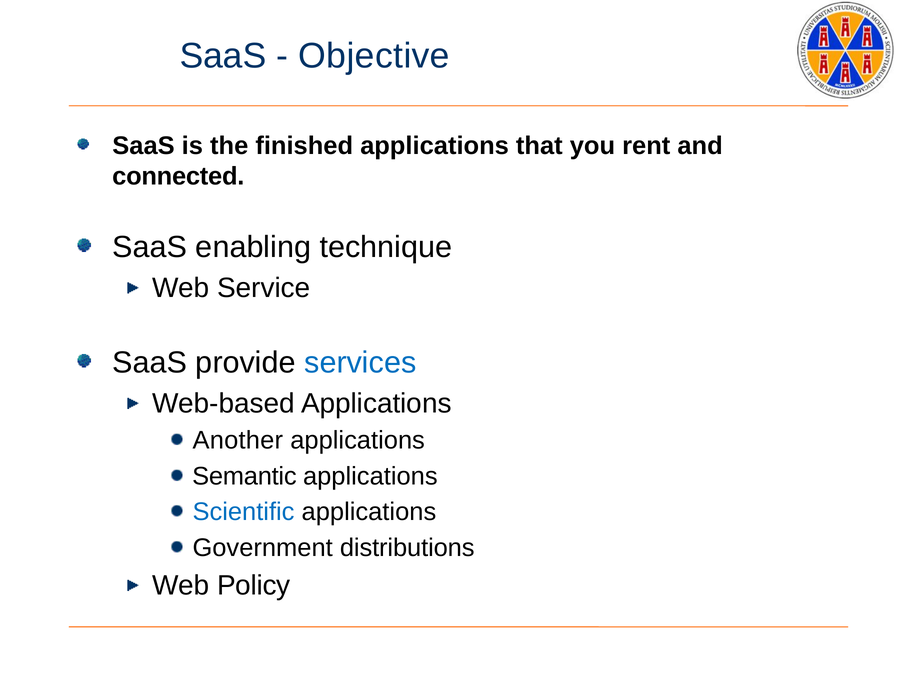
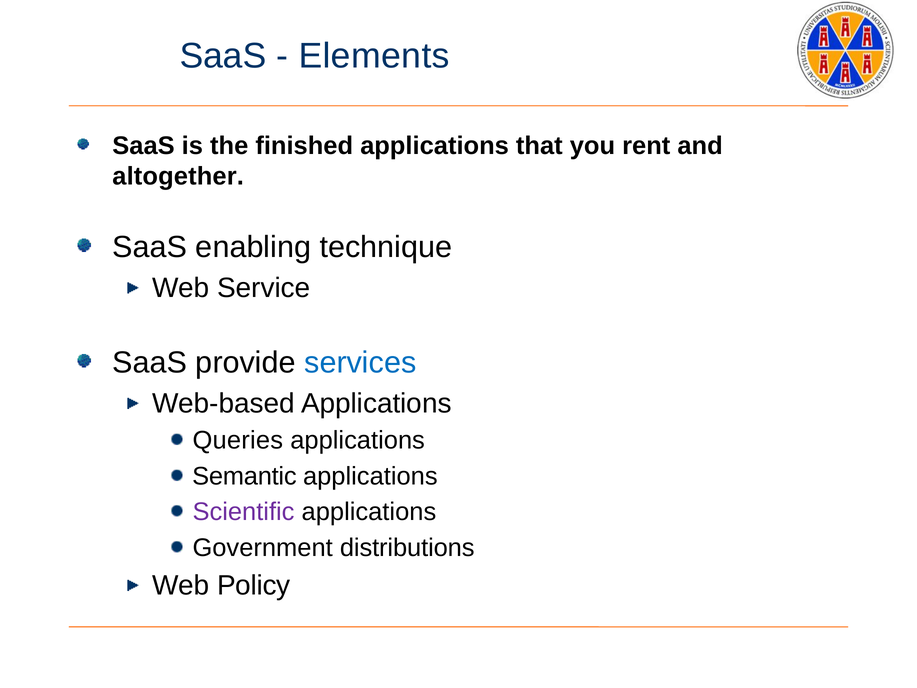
Objective: Objective -> Elements (374, 56)
connected: connected -> altogether (178, 177)
Another: Another -> Queries (238, 440)
Scientific colour: blue -> purple (244, 512)
